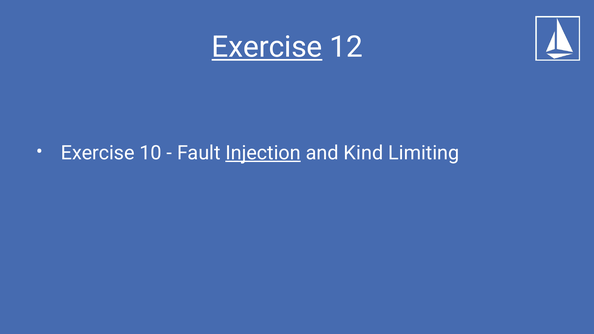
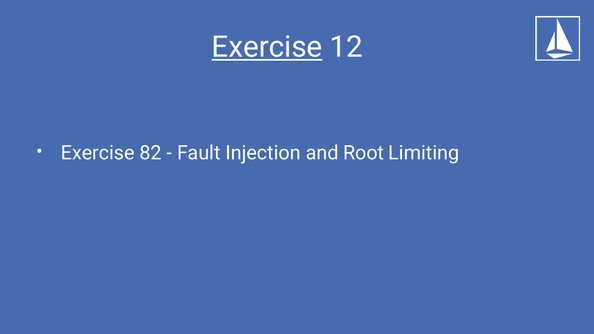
10: 10 -> 82 (151, 153)
Injection underline: present -> none (263, 153)
Kind: Kind -> Root (364, 153)
